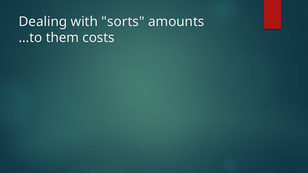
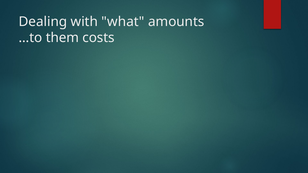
sorts: sorts -> what (123, 22)
